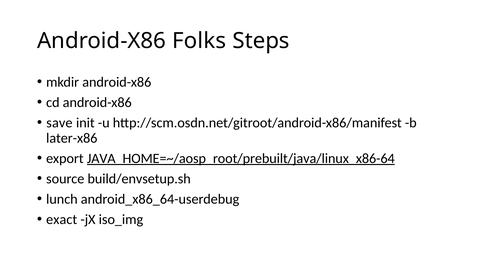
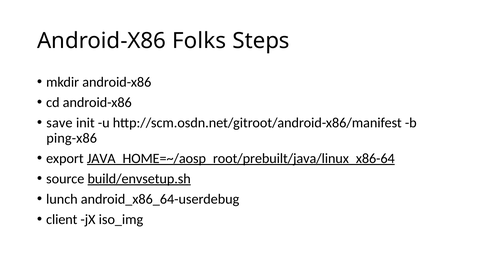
later-x86: later-x86 -> ping-x86 (72, 138)
build/envsetup.sh underline: none -> present (139, 179)
exact: exact -> client (62, 220)
